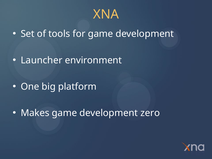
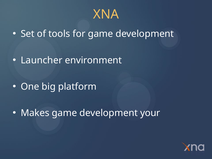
zero: zero -> your (150, 113)
